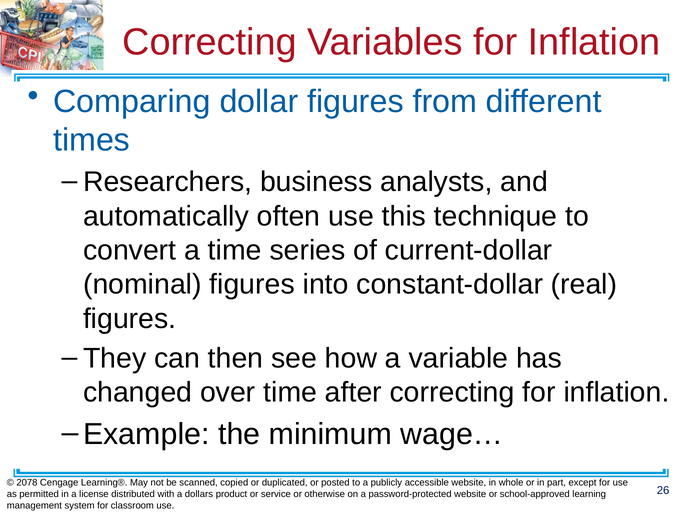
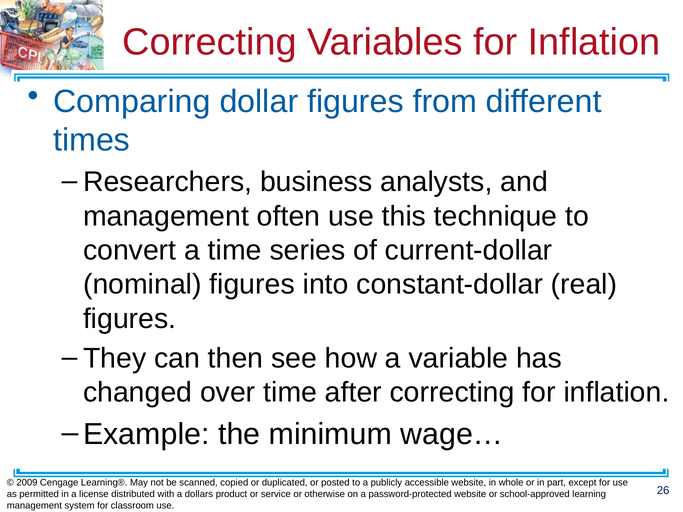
automatically: automatically -> management (166, 216)
2078: 2078 -> 2009 (27, 483)
